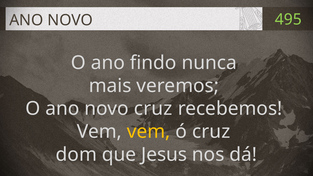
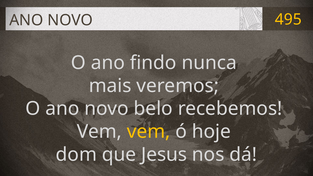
495 colour: light green -> yellow (288, 20)
novo cruz: cruz -> belo (153, 109)
ó cruz: cruz -> hoje (211, 132)
